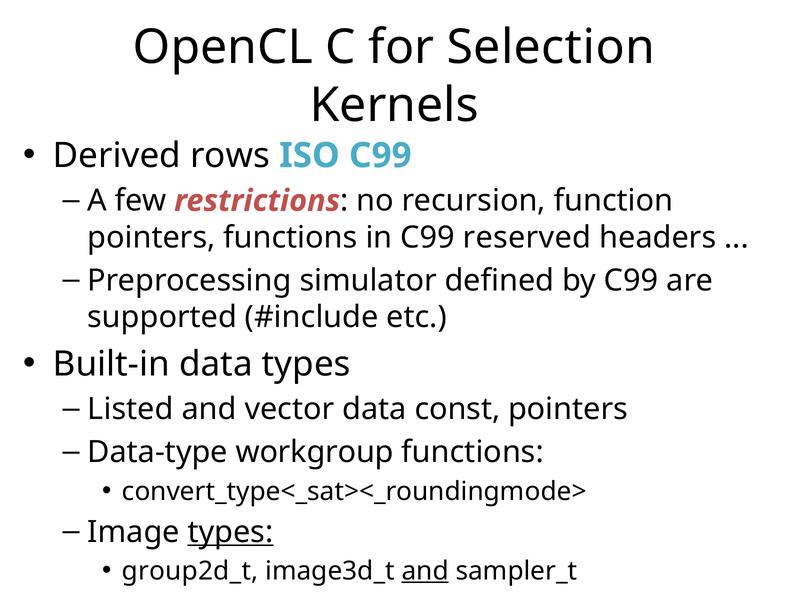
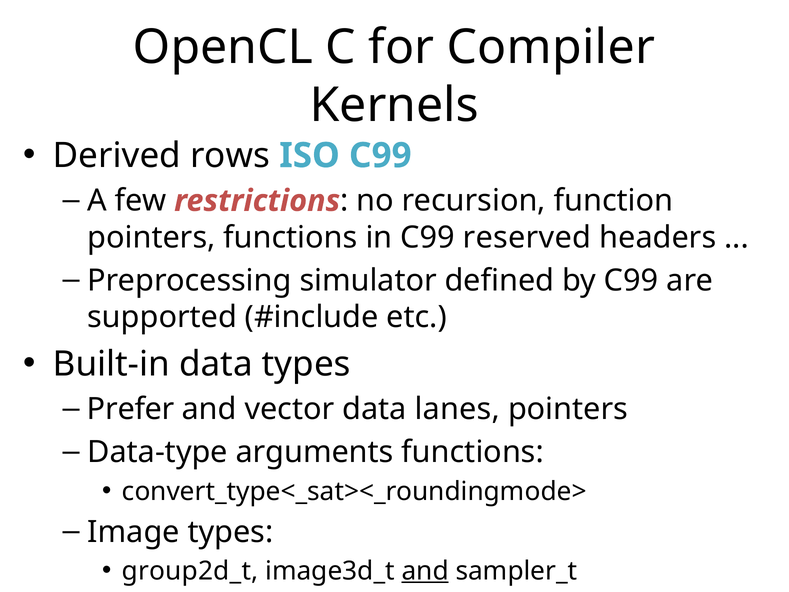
Selection: Selection -> Compiler (551, 47)
Listed: Listed -> Prefer (131, 409)
const: const -> lanes (457, 409)
workgroup: workgroup -> arguments (315, 452)
types underline: present -> none (230, 532)
